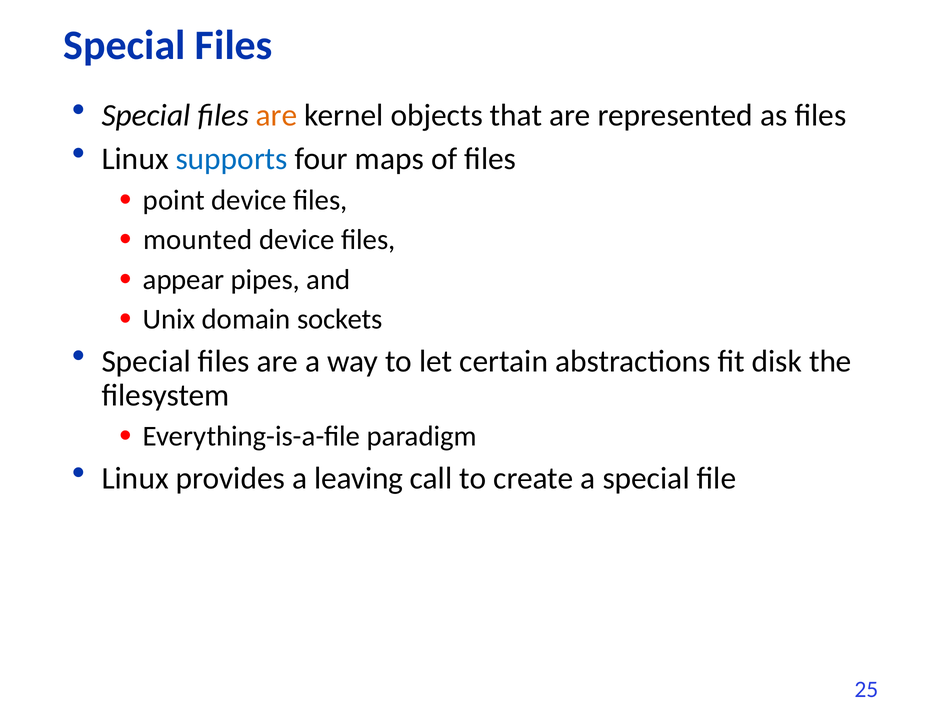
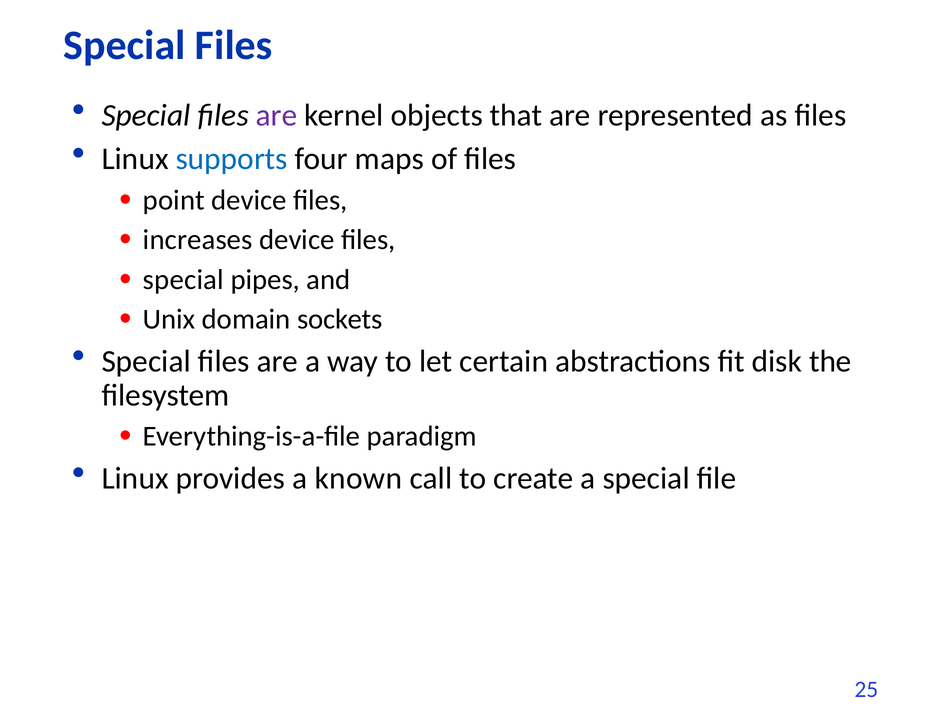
are colour: orange -> purple (277, 116)
mounted: mounted -> increases (198, 240)
appear: appear -> special (183, 280)
leaving: leaving -> known (358, 478)
